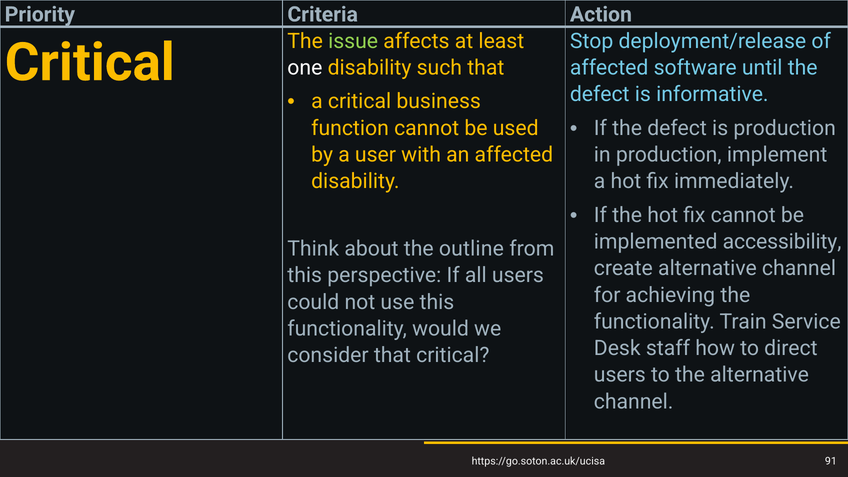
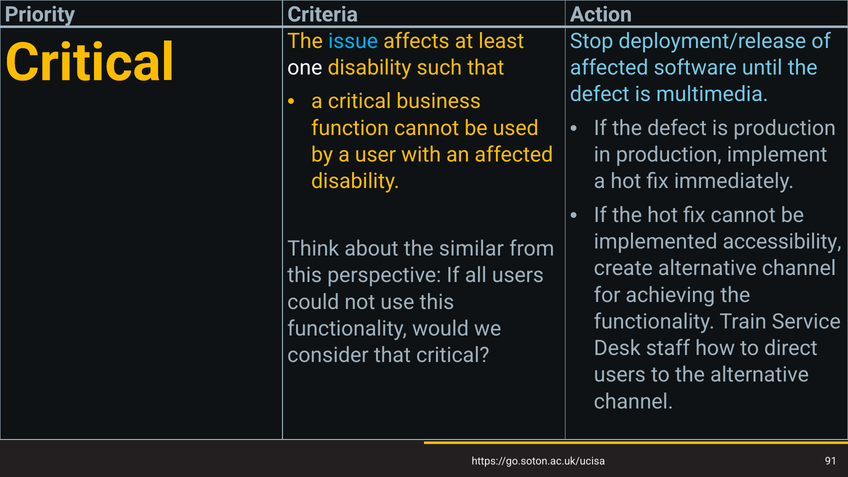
issue colour: light green -> light blue (353, 41)
informative: informative -> multimedia (712, 94)
outline: outline -> similar (471, 249)
